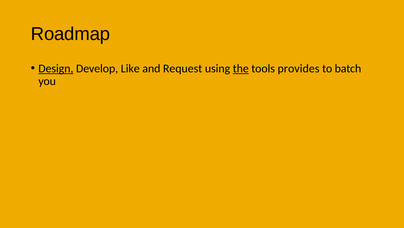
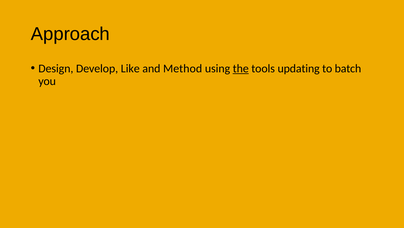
Roadmap: Roadmap -> Approach (70, 34)
Design underline: present -> none (56, 68)
Request: Request -> Method (183, 68)
provides: provides -> updating (299, 68)
